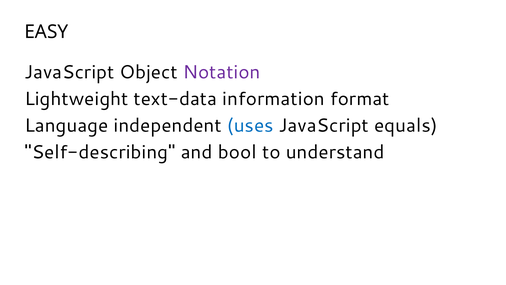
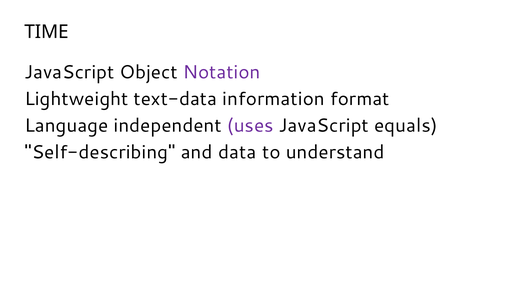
EASY: EASY -> TIME (46, 32)
uses colour: blue -> purple (250, 125)
bool: bool -> data (237, 152)
